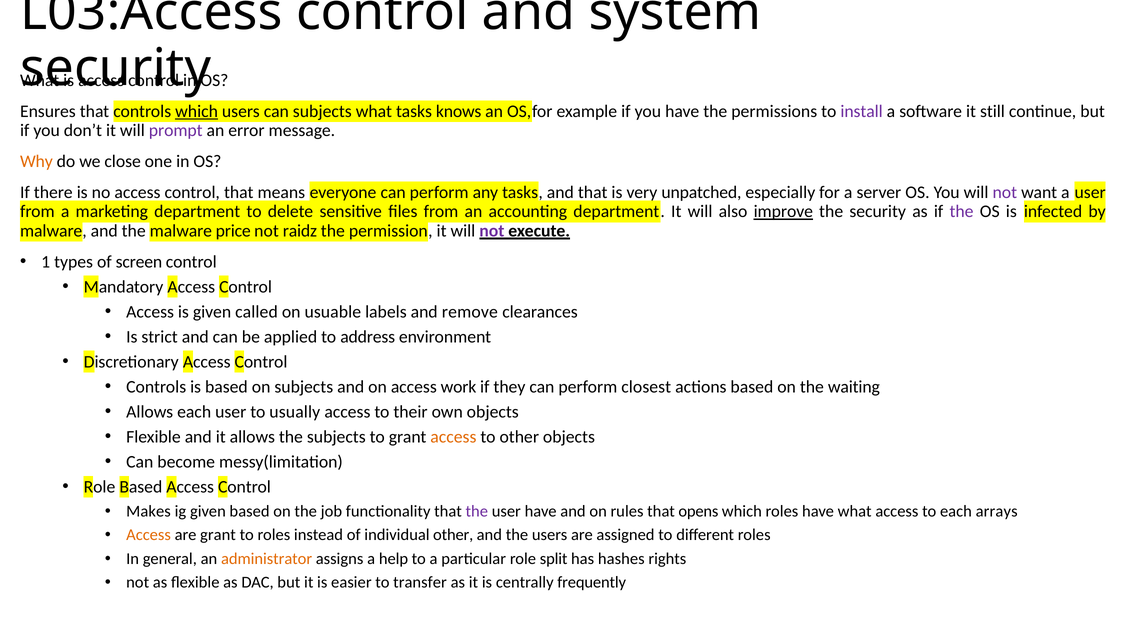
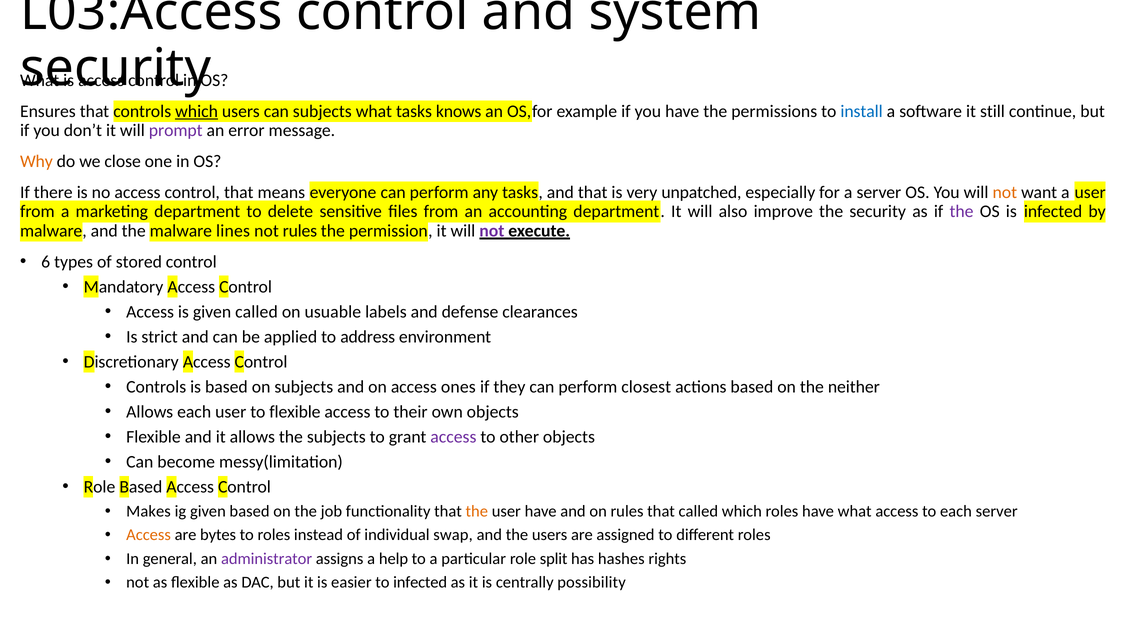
install colour: purple -> blue (862, 112)
not colour: purple -> orange (1005, 193)
improve underline: present -> none (783, 212)
price: price -> lines (233, 231)
not raidz: raidz -> rules (300, 231)
1: 1 -> 6 (46, 262)
screen: screen -> stored (139, 262)
remove: remove -> defense (470, 312)
work: work -> ones (458, 387)
waiting: waiting -> neither (854, 387)
to usually: usually -> flexible (295, 412)
access colour: orange -> purple (453, 437)
the colour: purple -> orange (477, 511)
that opens: opens -> called (698, 511)
each arrays: arrays -> server (997, 511)
are grant: grant -> bytes (218, 535)
individual other: other -> swap (453, 535)
administrator colour: orange -> purple (267, 559)
to transfer: transfer -> infected (420, 583)
frequently: frequently -> possibility (592, 583)
